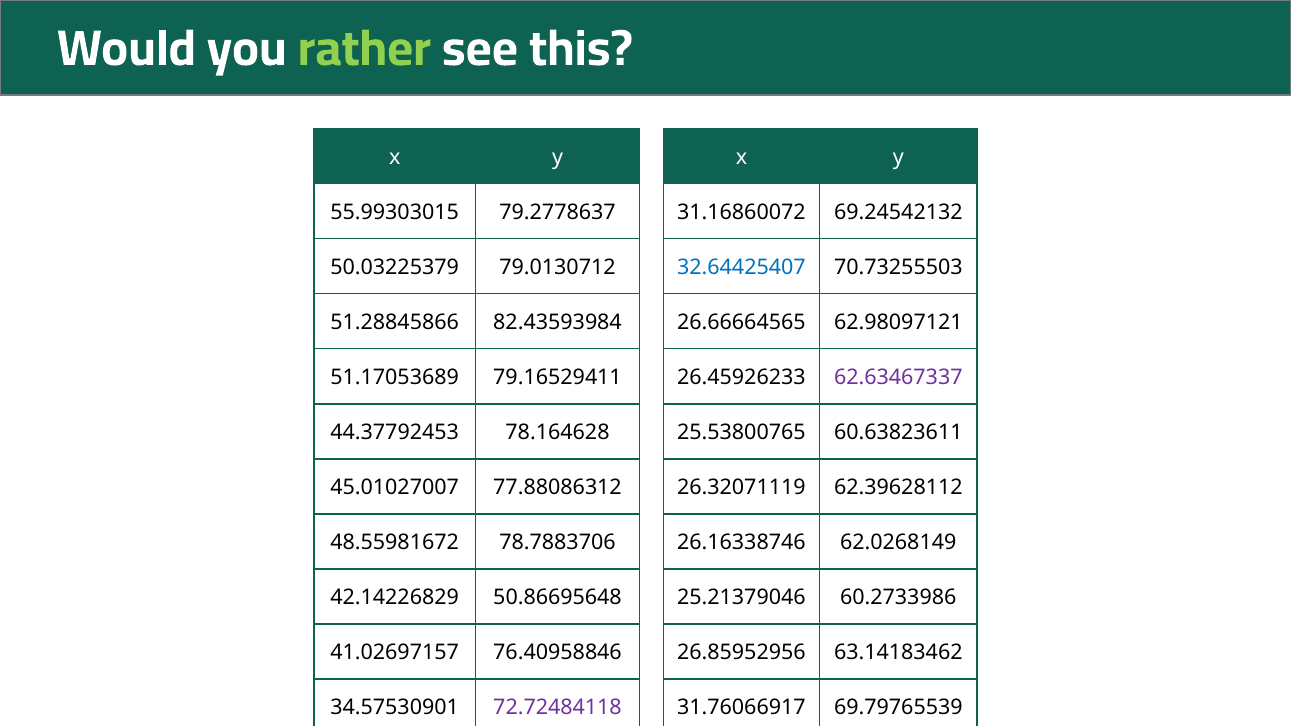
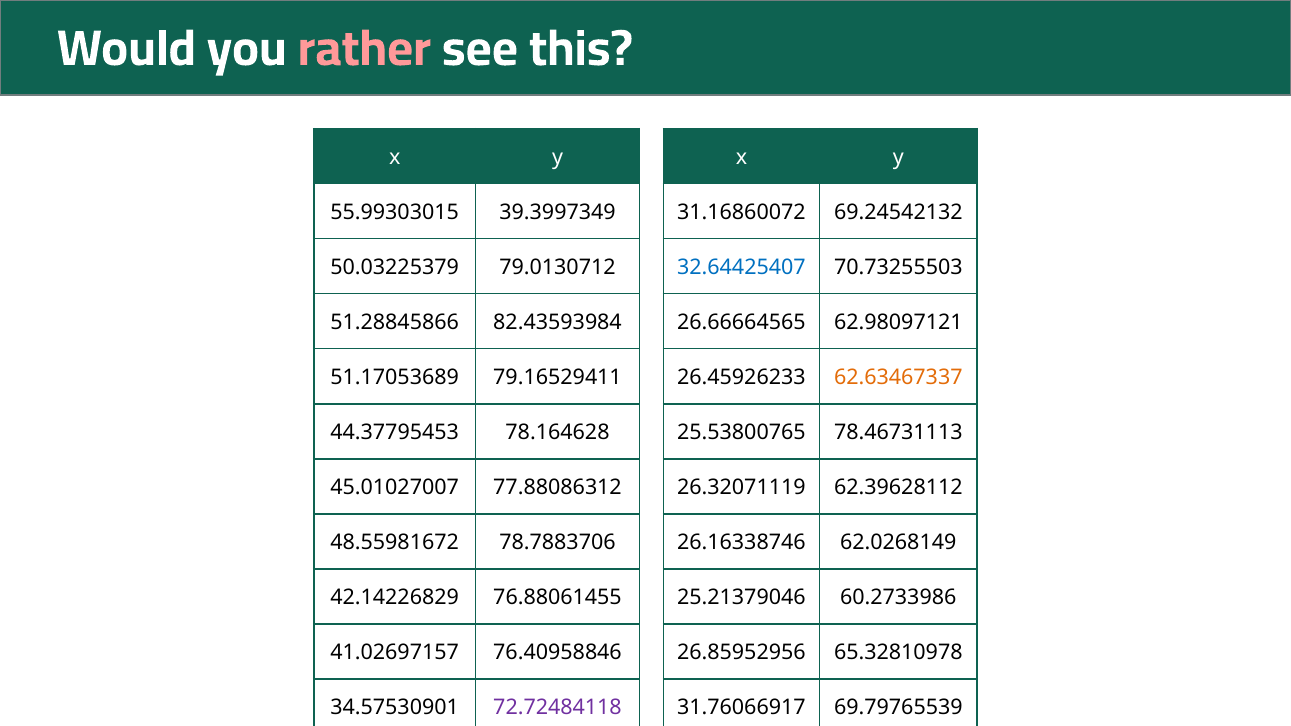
rather colour: light green -> pink (364, 48)
79.2778637: 79.2778637 -> 39.3997349 (558, 212)
62.63467337 colour: purple -> orange (898, 378)
44.37792453: 44.37792453 -> 44.37795453 (395, 433)
60.63823611: 60.63823611 -> 78.46731113 (898, 433)
50.86695648: 50.86695648 -> 76.88061455 (558, 598)
63.14183462: 63.14183462 -> 65.32810978 (898, 653)
